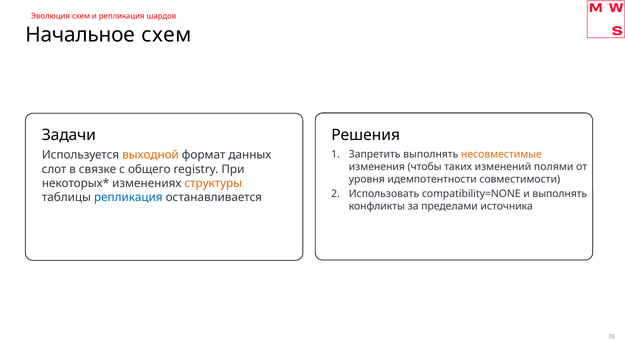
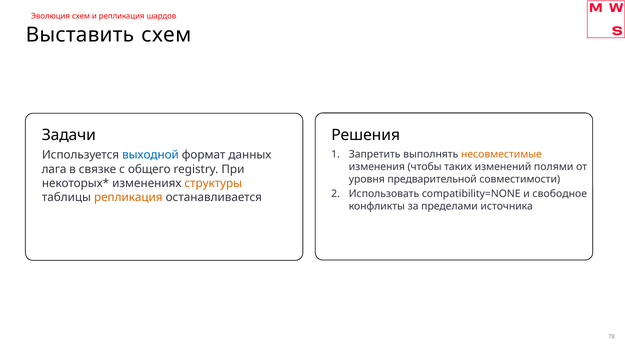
Начальное: Начальное -> Выставить (80, 35)
выходной colour: orange -> blue (151, 155)
слот: слот -> лага (54, 169)
идемпотентности: идемпотентности -> предварительной (432, 179)
и выполнять: выполнять -> свободное (560, 194)
репликация colour: blue -> orange (128, 198)
